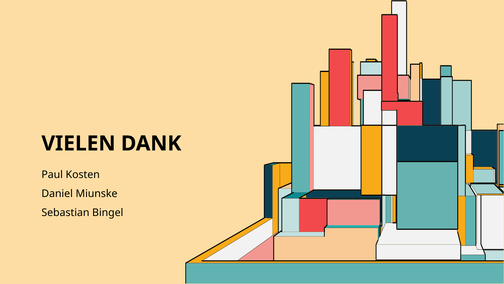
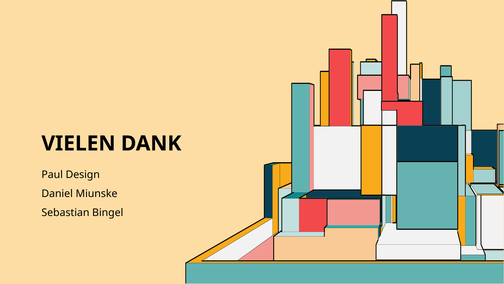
Kosten: Kosten -> Design (83, 175)
